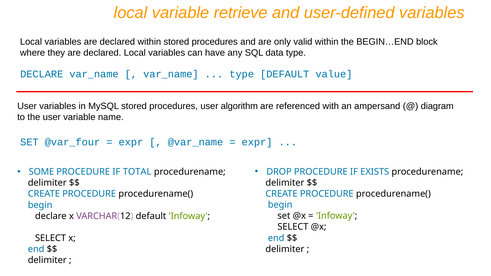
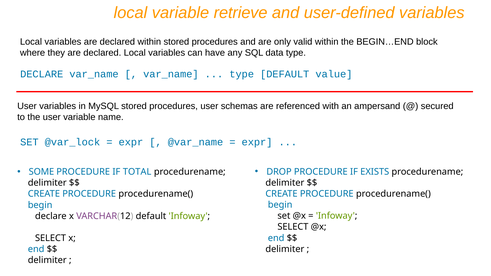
algorithm: algorithm -> schemas (239, 106)
diagram: diagram -> secured (437, 106)
@var_four: @var_four -> @var_lock (72, 142)
